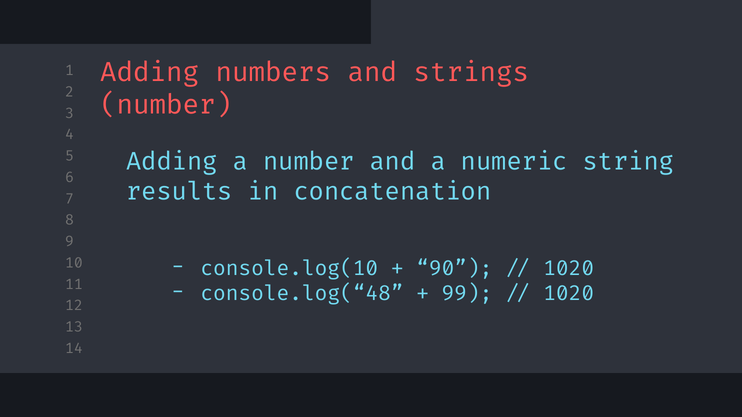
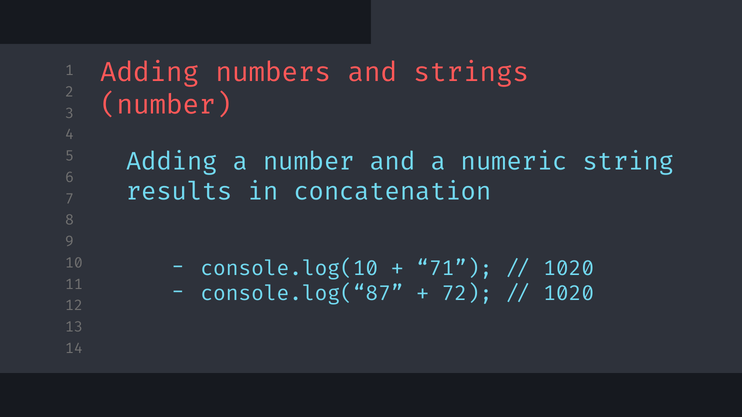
90: 90 -> 71 (454, 269)
console.log(“48: console.log(“48 -> console.log(“87 (302, 294)
99: 99 -> 72 (467, 294)
